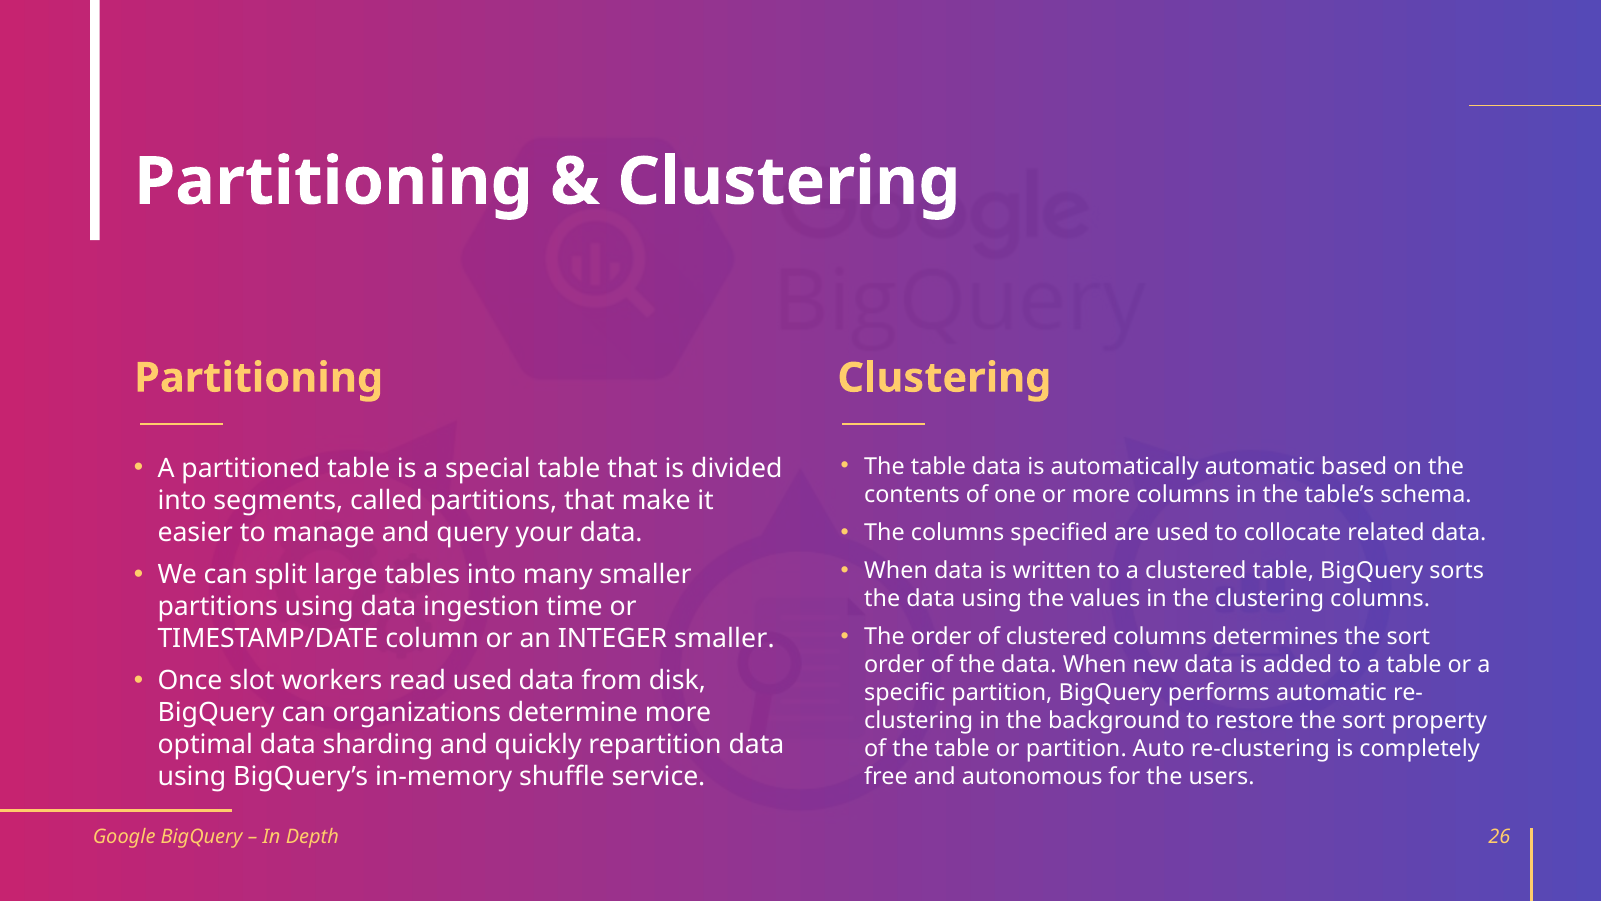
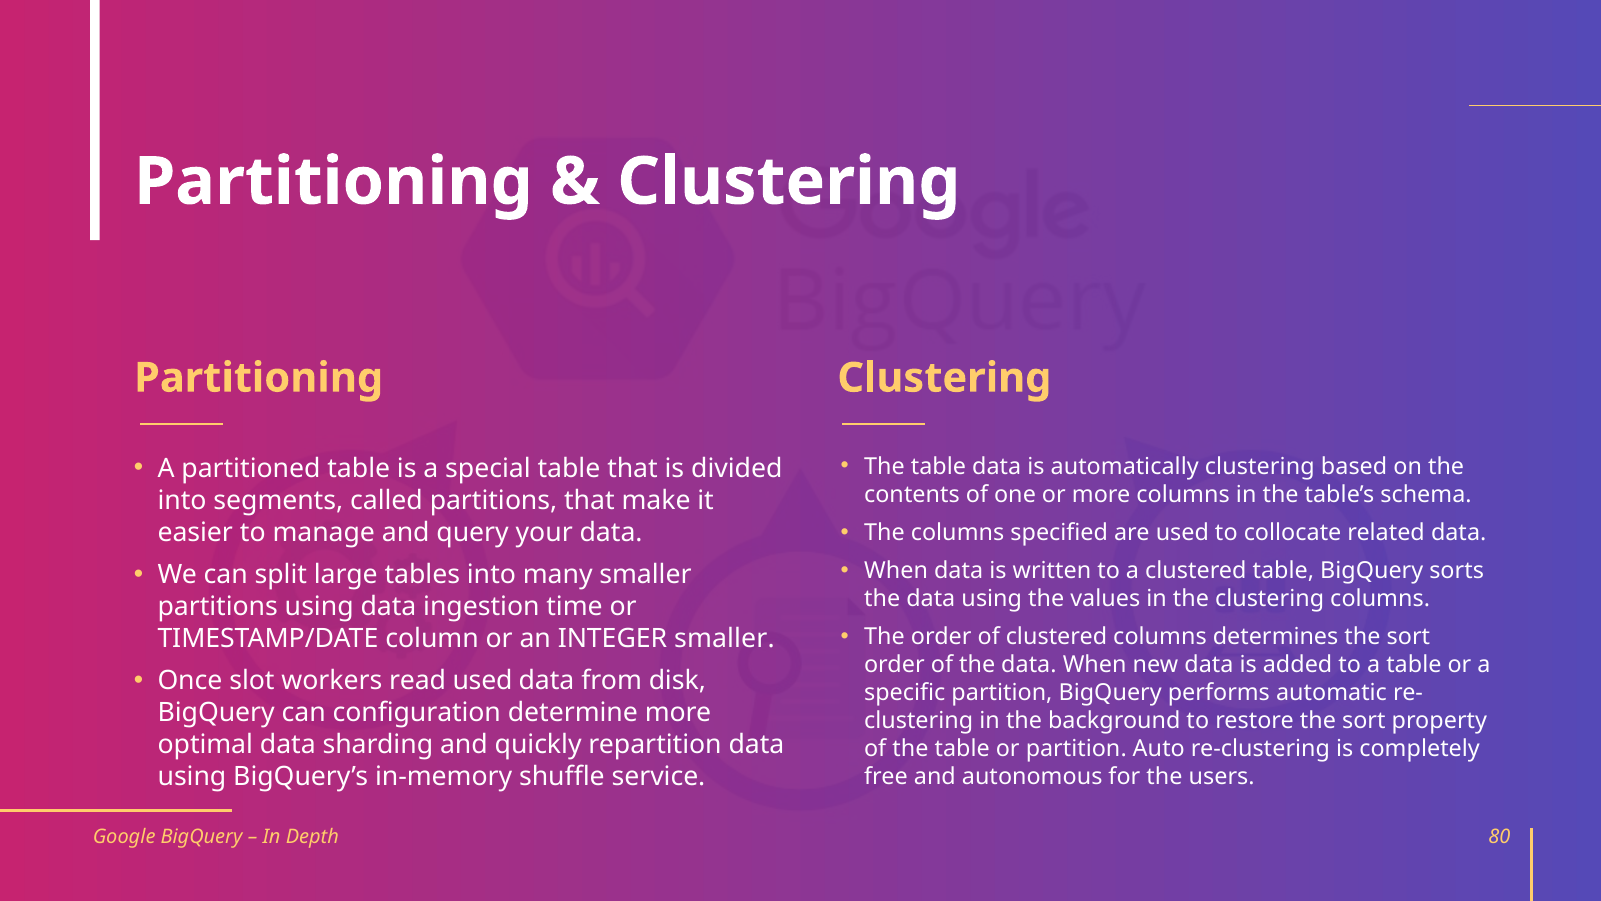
automatically automatic: automatic -> clustering (1260, 466)
organizations: organizations -> configuration (417, 713)
26: 26 -> 80 (1499, 836)
